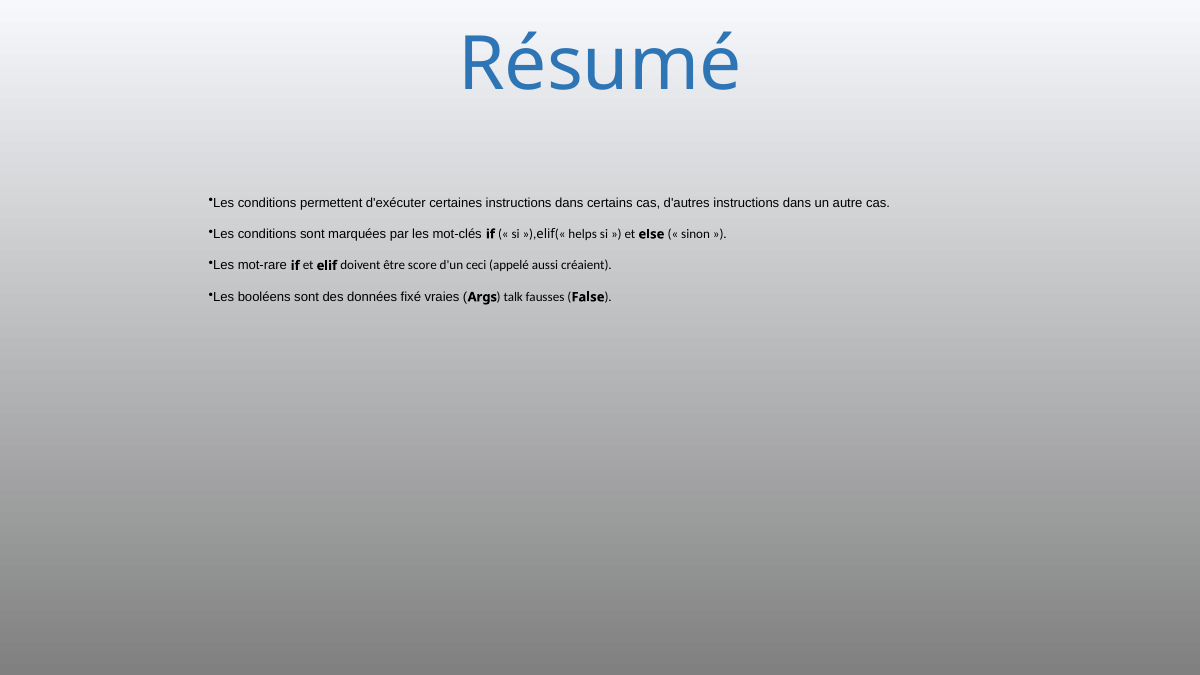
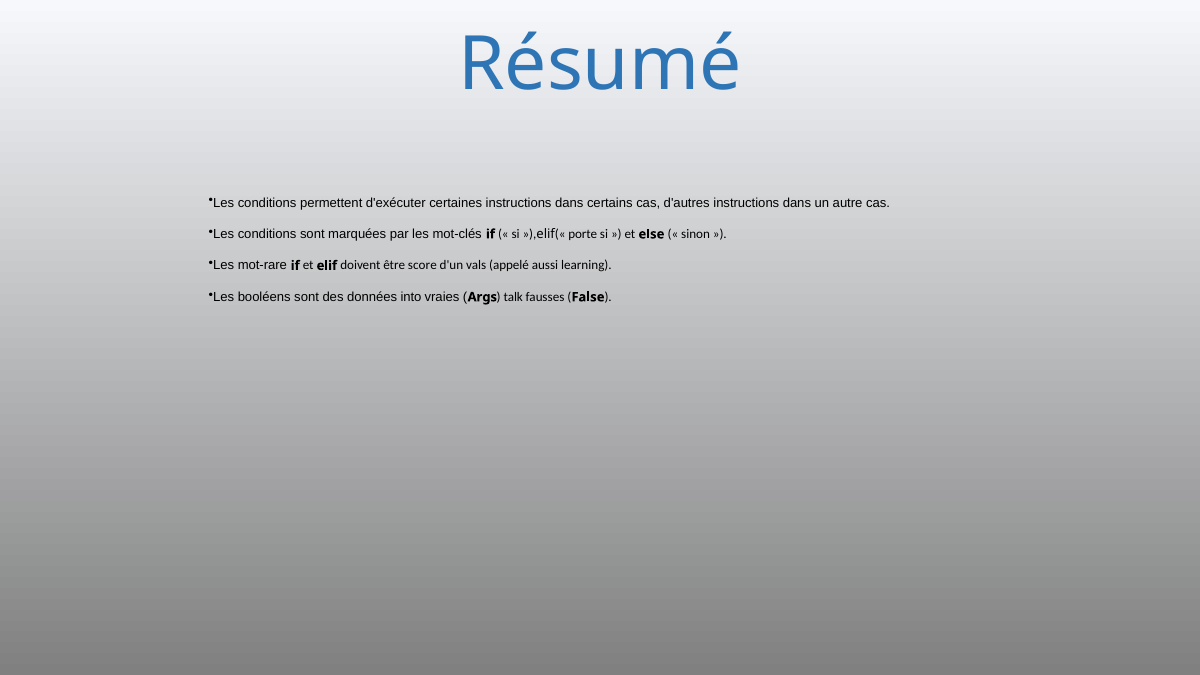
helps: helps -> porte (583, 234)
ceci: ceci -> vals (476, 266)
créaient: créaient -> learning (586, 266)
fixé: fixé -> into (411, 297)
